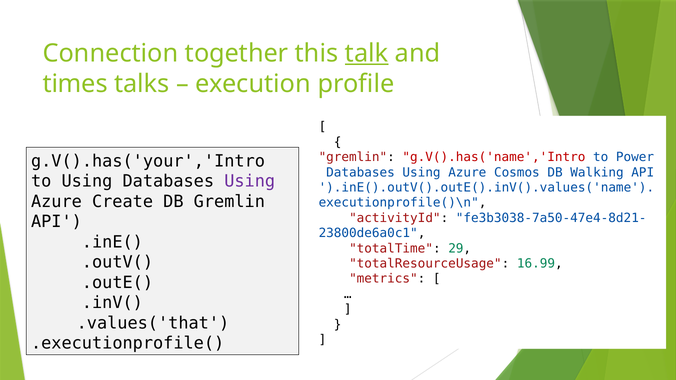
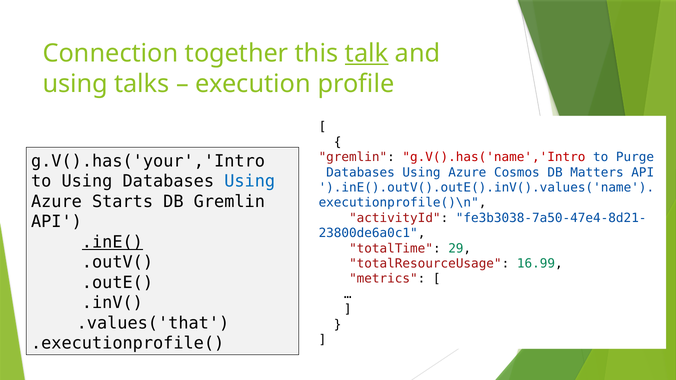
times: times -> using (75, 84)
Power: Power -> Purge (635, 157)
Walking: Walking -> Matters (597, 173)
Using colour: purple -> blue (250, 181)
Create: Create -> Starts (123, 202)
.inE( underline: none -> present (112, 242)
